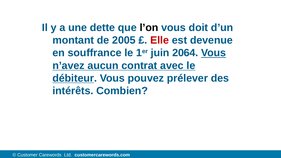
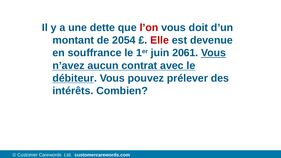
l’on colour: black -> red (149, 28)
2005: 2005 -> 2054 (124, 40)
2064: 2064 -> 2061 (185, 53)
